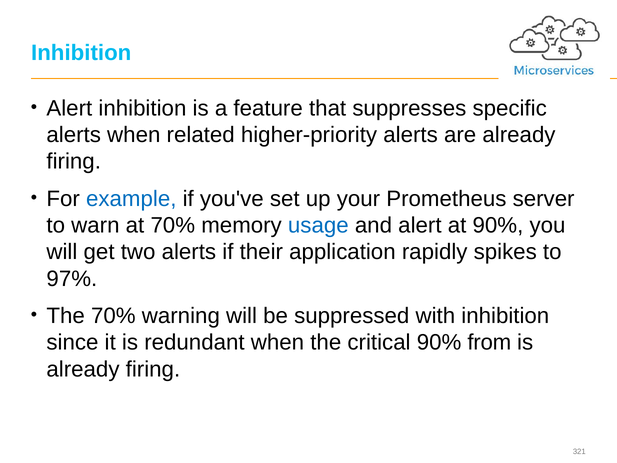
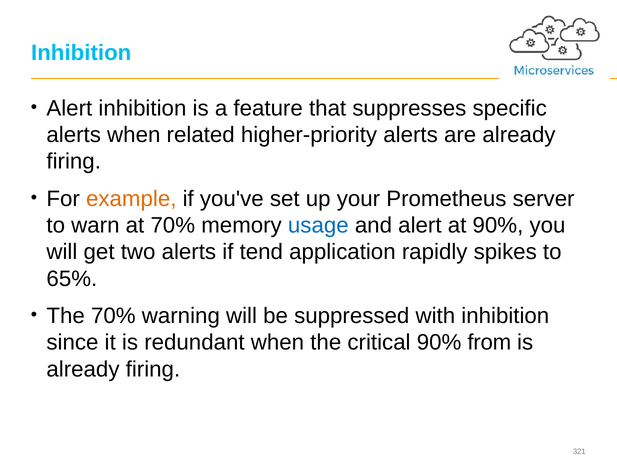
example colour: blue -> orange (131, 199)
their: their -> tend (261, 252)
97%: 97% -> 65% (72, 279)
